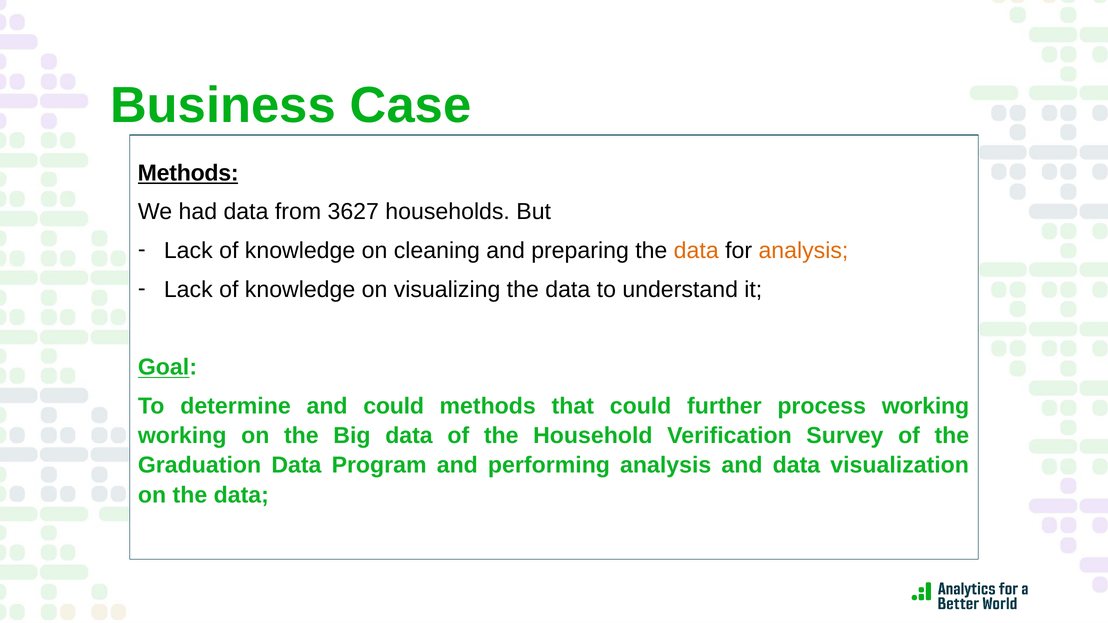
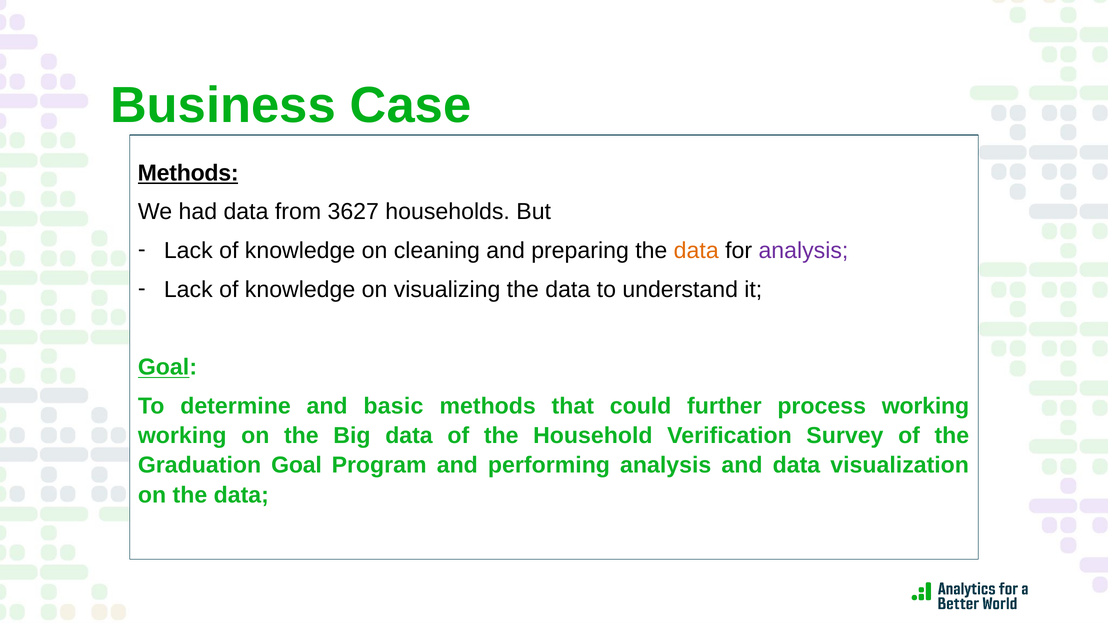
analysis colour: orange -> purple (803, 251)
and could: could -> basic (393, 406)
Graduation Data: Data -> Goal (297, 466)
